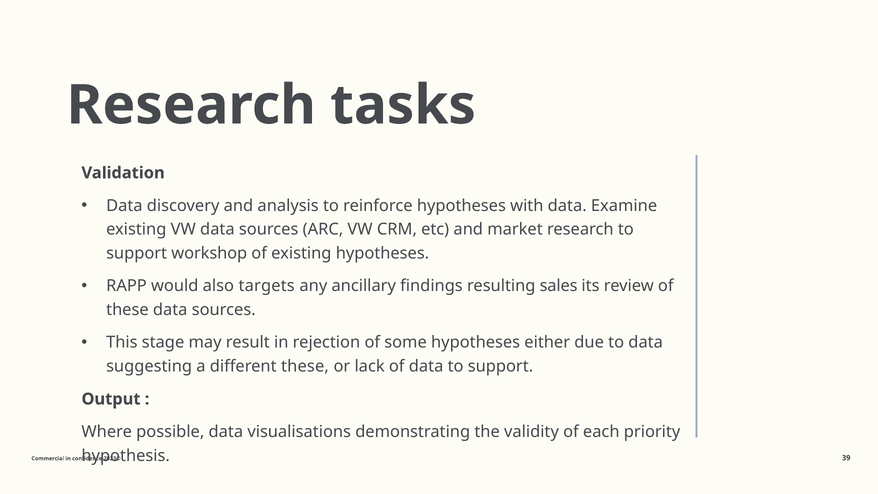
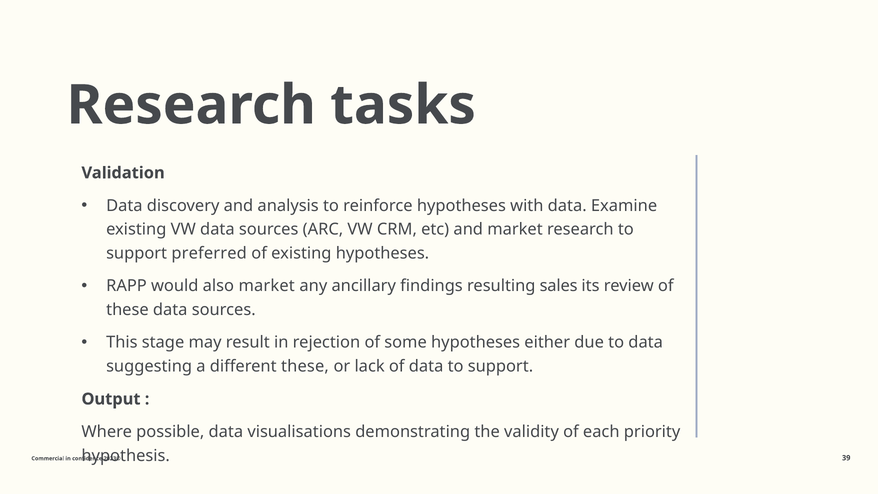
workshop: workshop -> preferred (209, 253)
also targets: targets -> market (267, 286)
